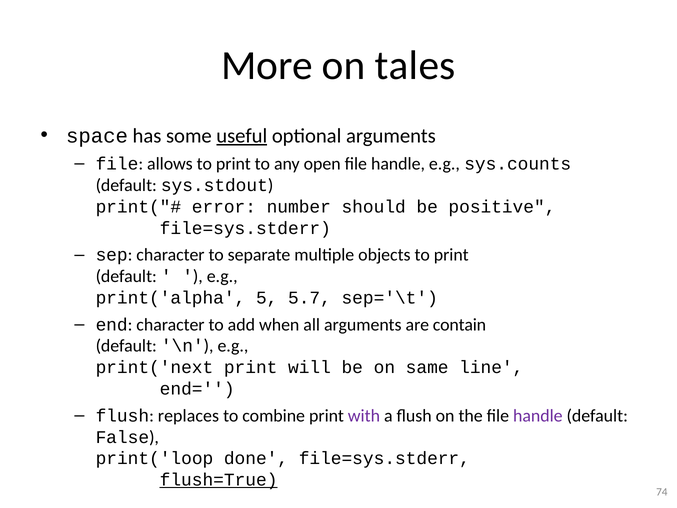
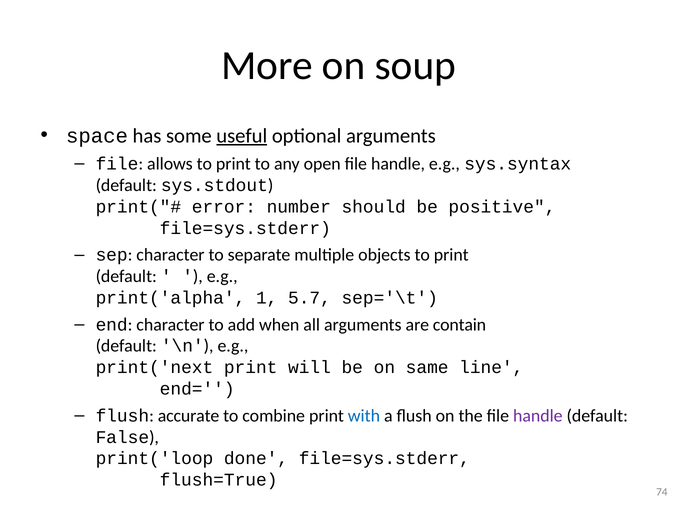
tales: tales -> soup (415, 66)
sys.counts: sys.counts -> sys.syntax (518, 164)
5: 5 -> 1 (267, 298)
replaces: replaces -> accurate (189, 415)
with colour: purple -> blue (364, 415)
flush=True underline: present -> none (219, 480)
